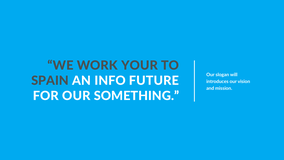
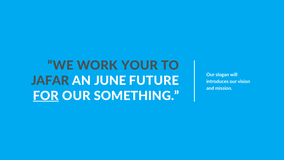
SPAIN: SPAIN -> JAFAR (50, 81)
INFO: INFO -> JUNE (110, 81)
FOR underline: none -> present (46, 96)
